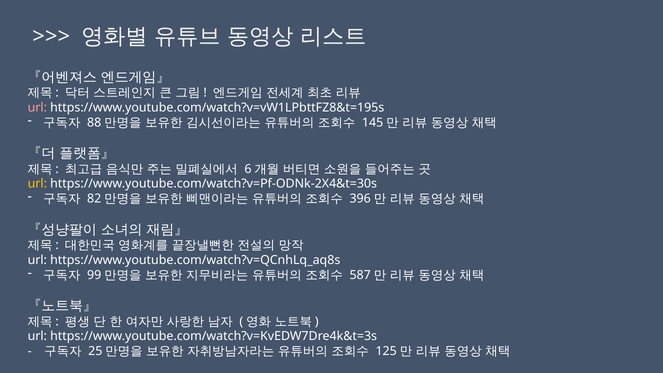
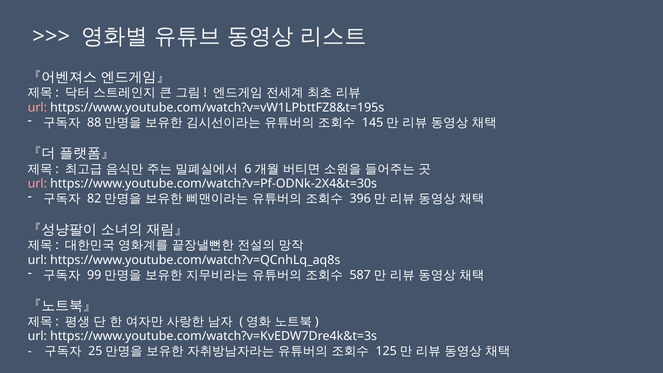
url colour: yellow -> pink (37, 184)
